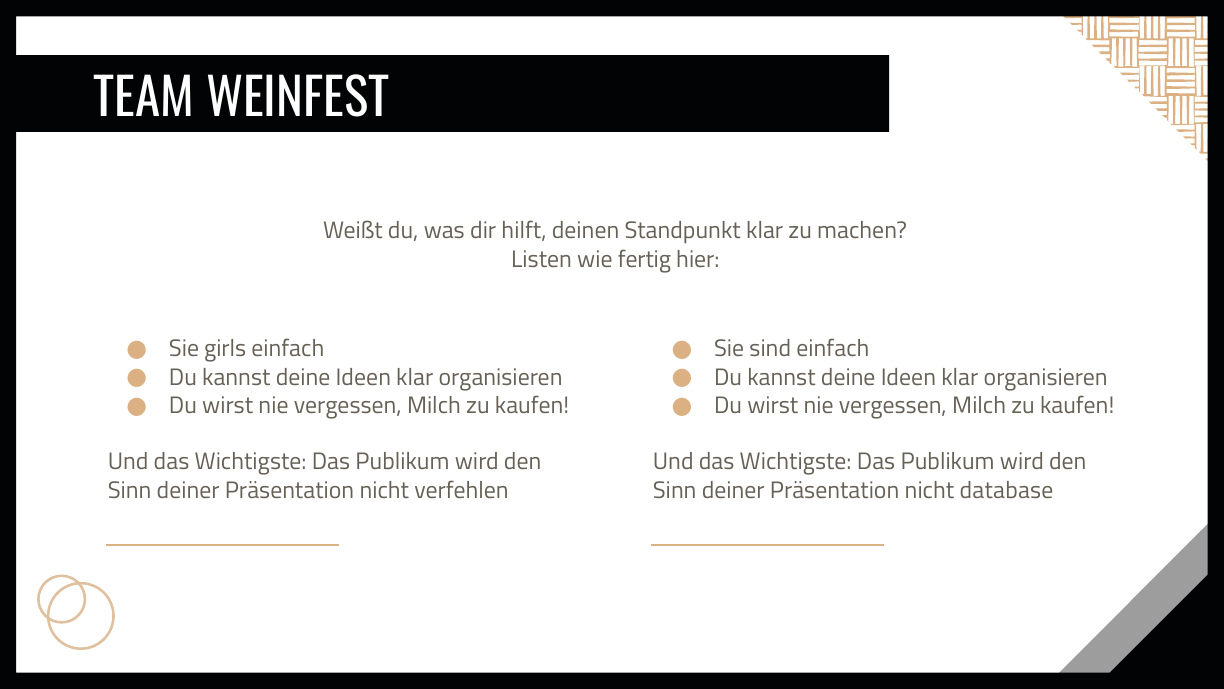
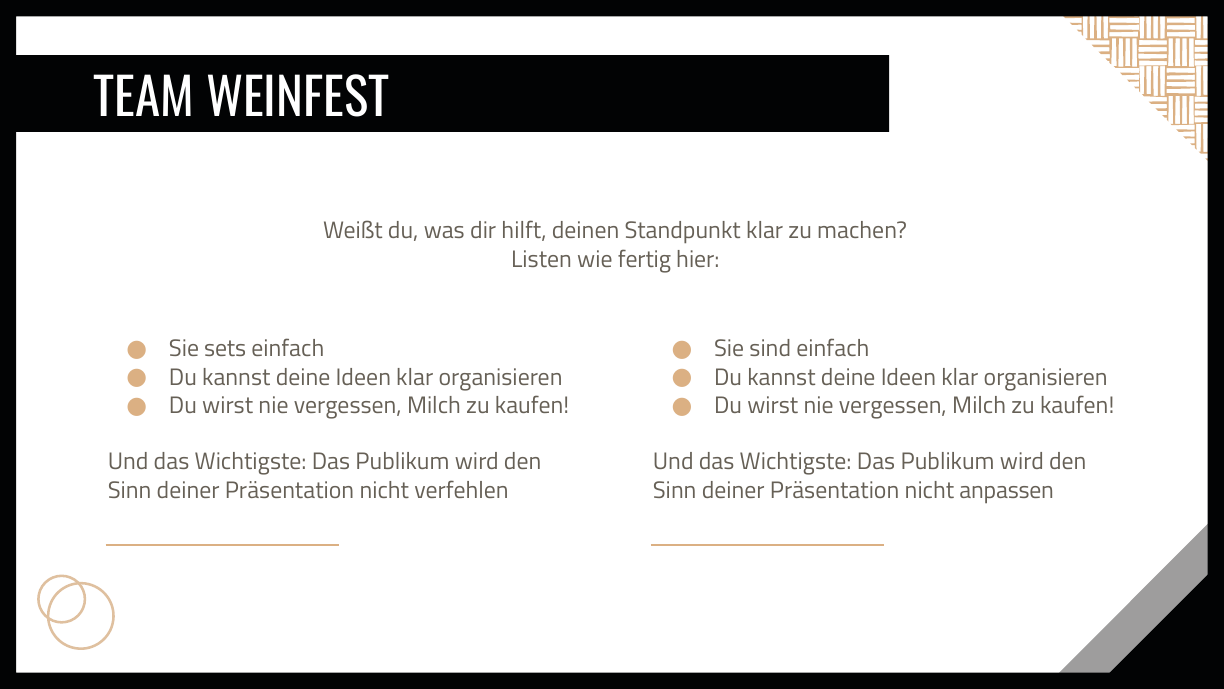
girls: girls -> sets (225, 349)
database: database -> anpassen (1007, 490)
